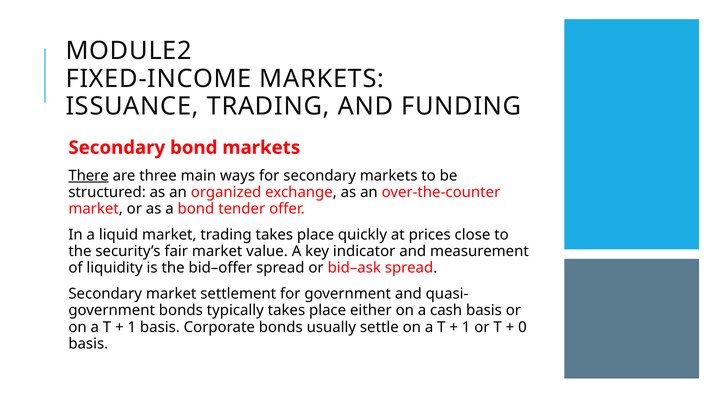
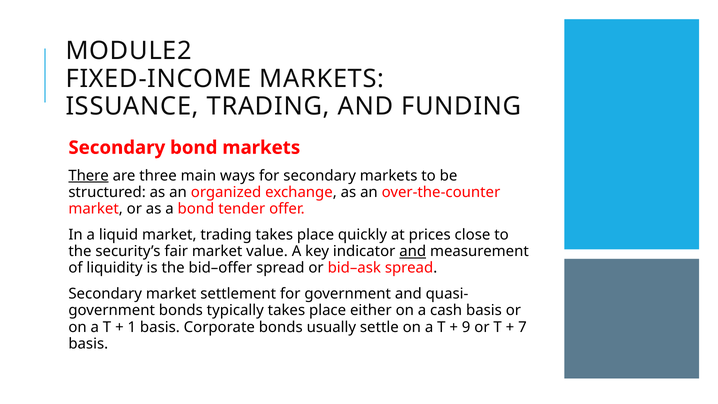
and underline: none -> present (413, 251)
1: 1 -> 9 (466, 327)
0: 0 -> 7 (522, 327)
